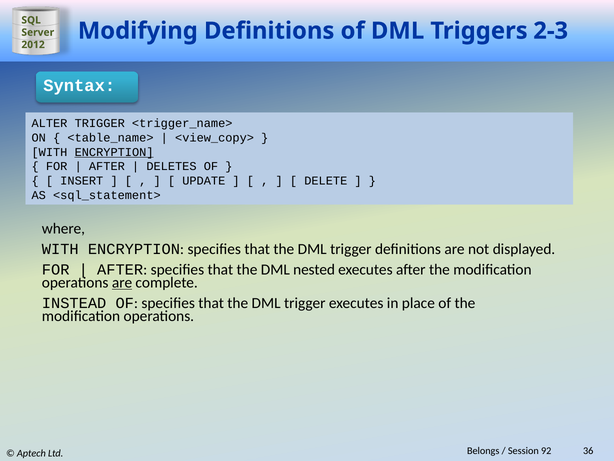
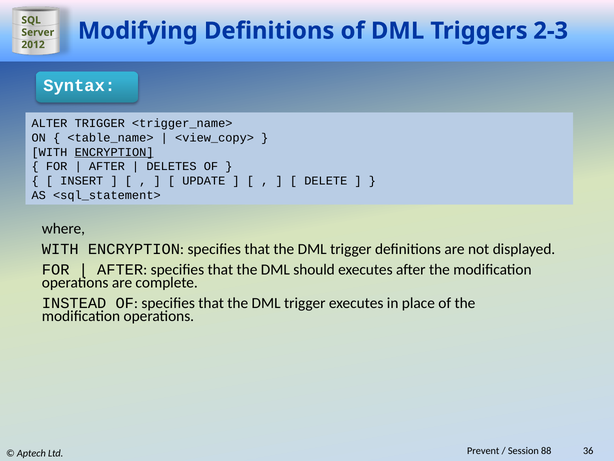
nested: nested -> should (314, 269)
are underline: present -> none (122, 282)
Belongs: Belongs -> Prevent (483, 450)
92: 92 -> 88 (546, 450)
